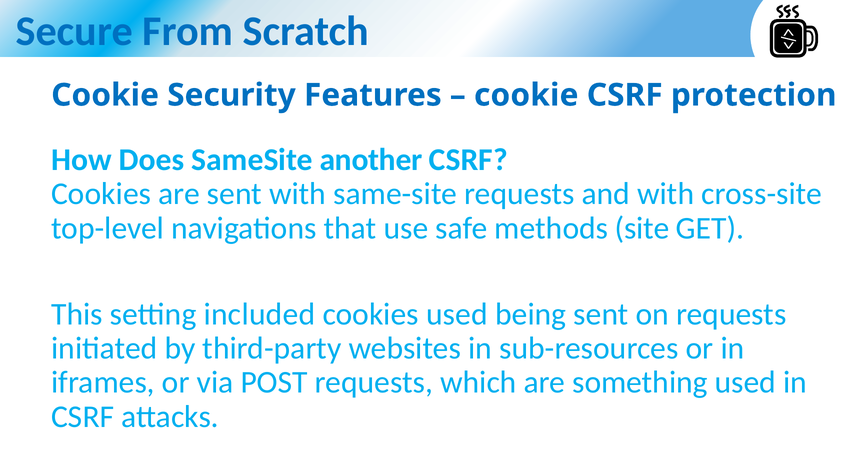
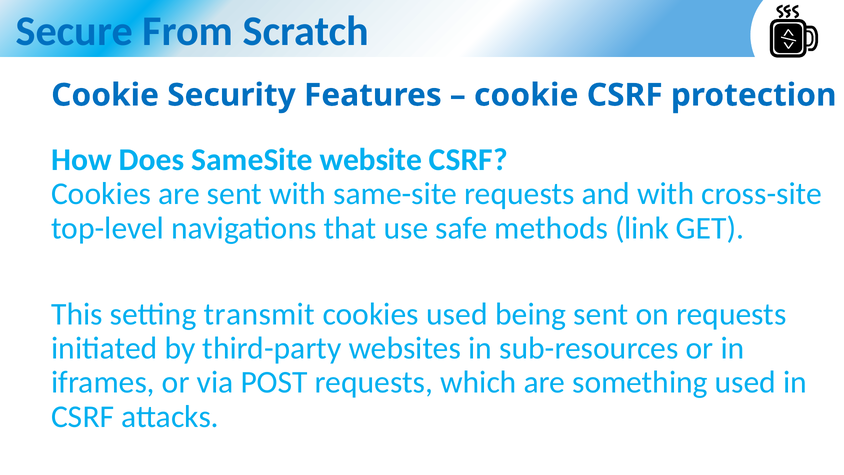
another: another -> website (371, 160)
site: site -> link (642, 228)
included: included -> transmit (259, 314)
